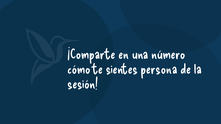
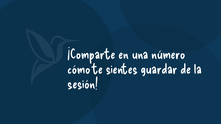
persona: persona -> guardar (159, 69)
